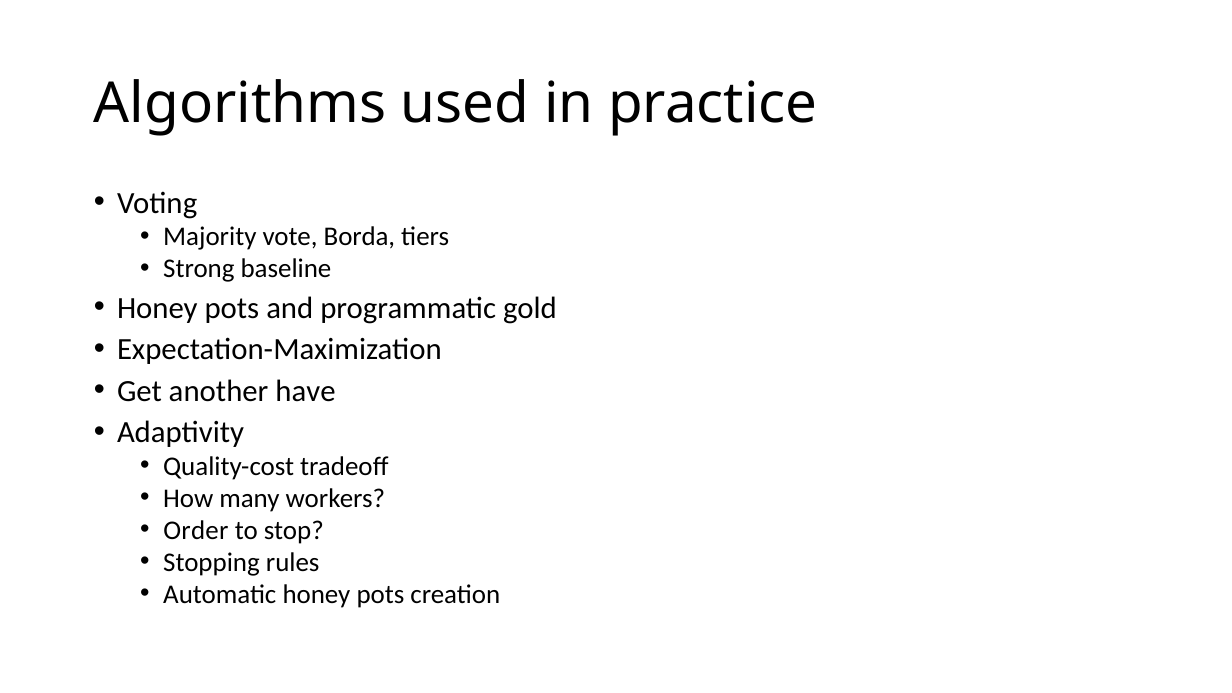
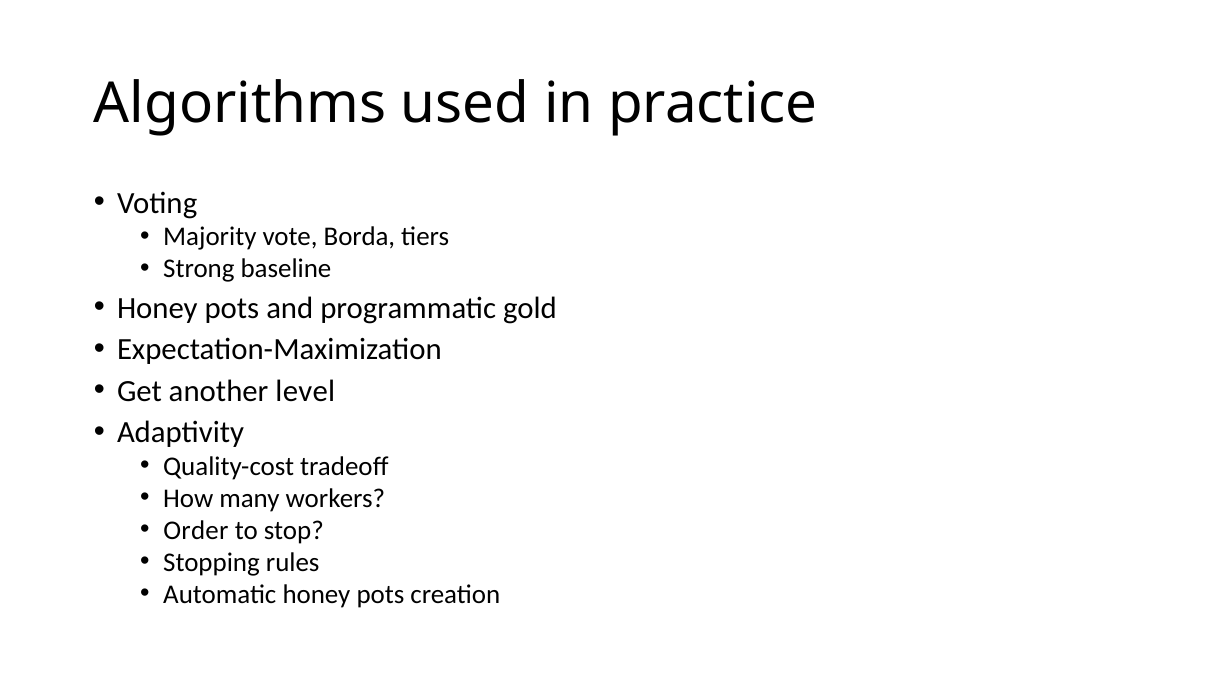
have: have -> level (305, 391)
